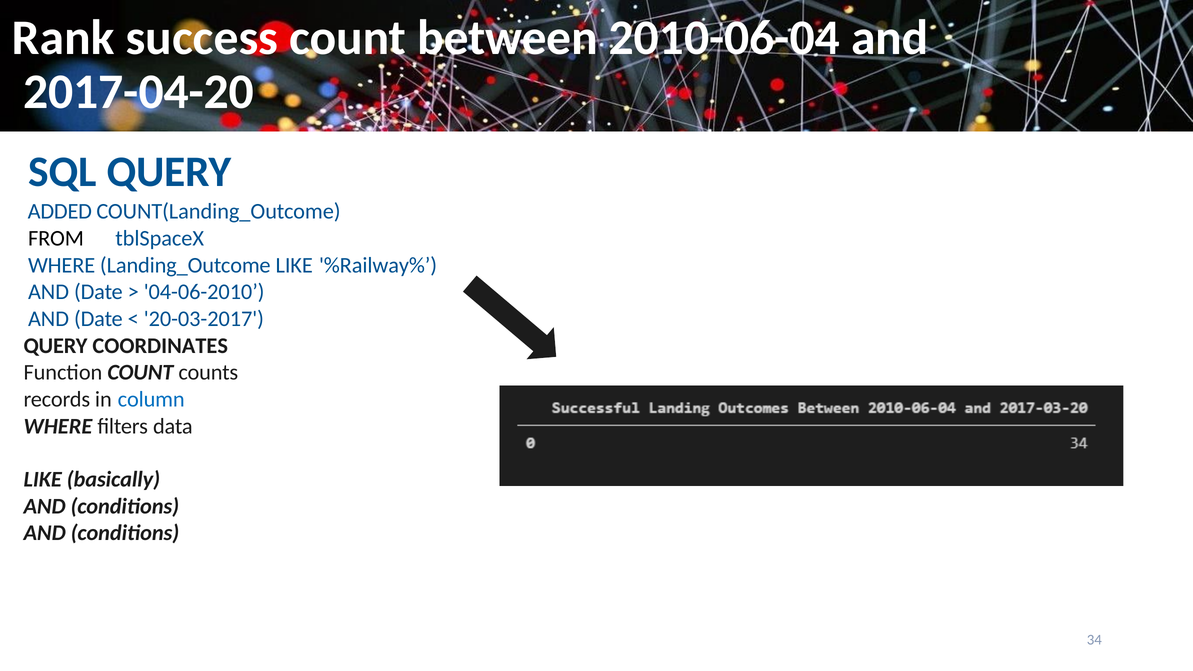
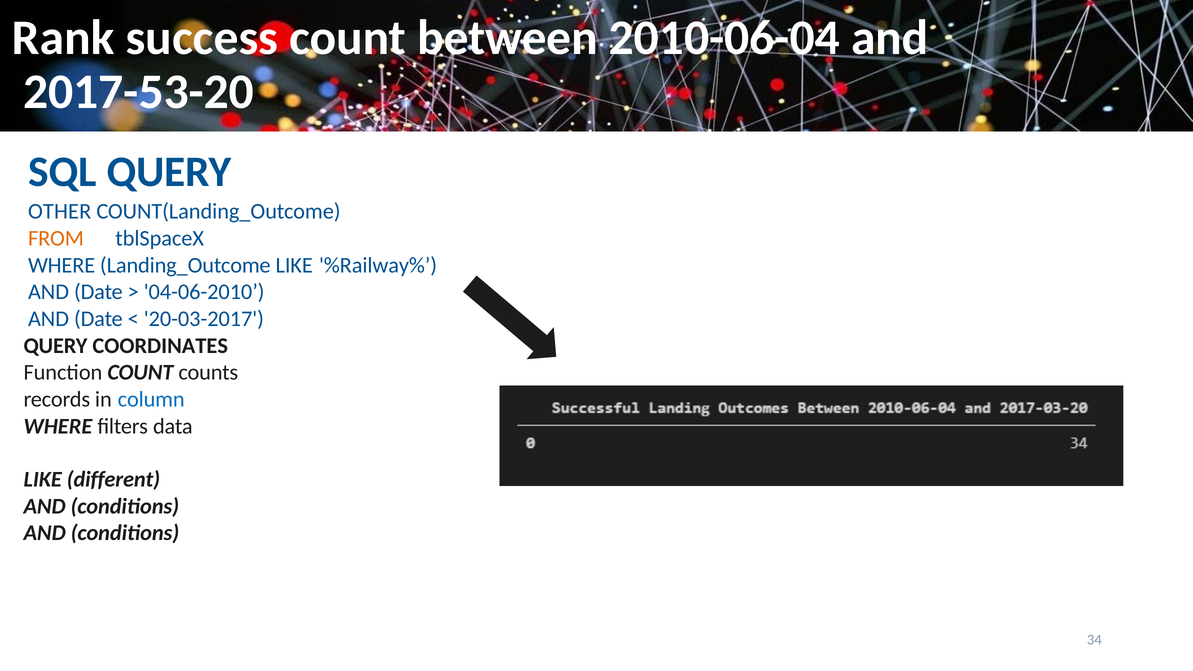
2017-04-20: 2017-04-20 -> 2017-53-20 (139, 92)
ADDED: ADDED -> OTHER (60, 211)
FROM colour: black -> orange (56, 238)
basically: basically -> different (113, 479)
